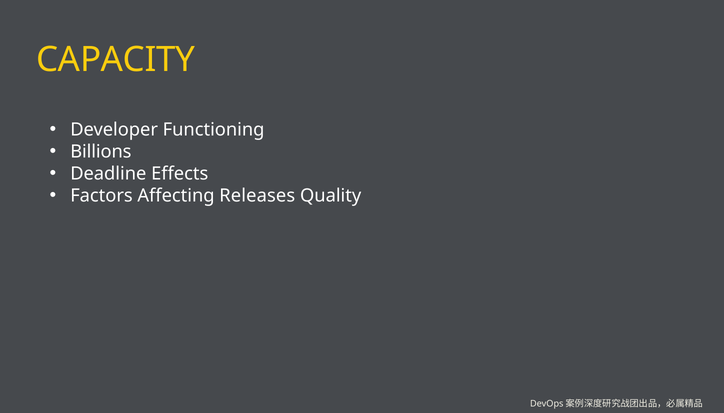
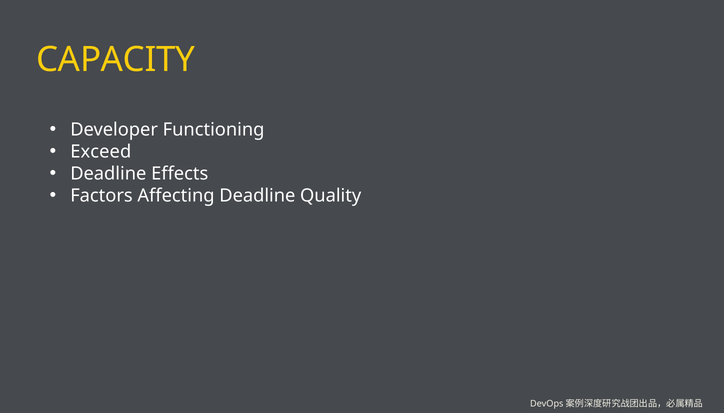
Billions: Billions -> Exceed (101, 152)
Affecting Releases: Releases -> Deadline (257, 196)
